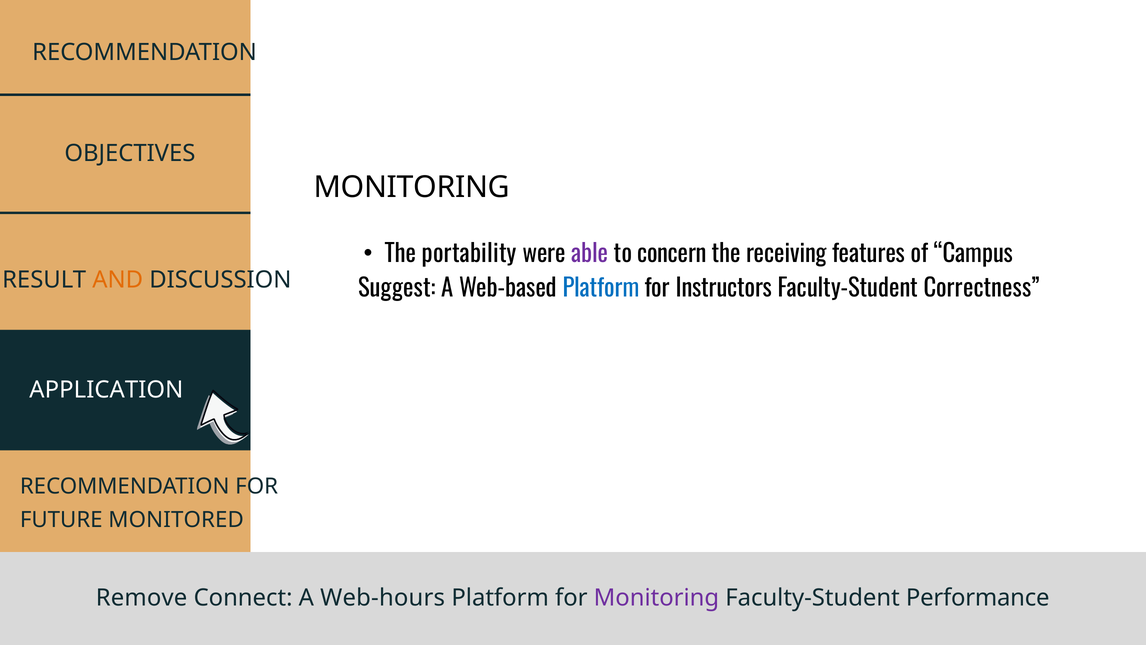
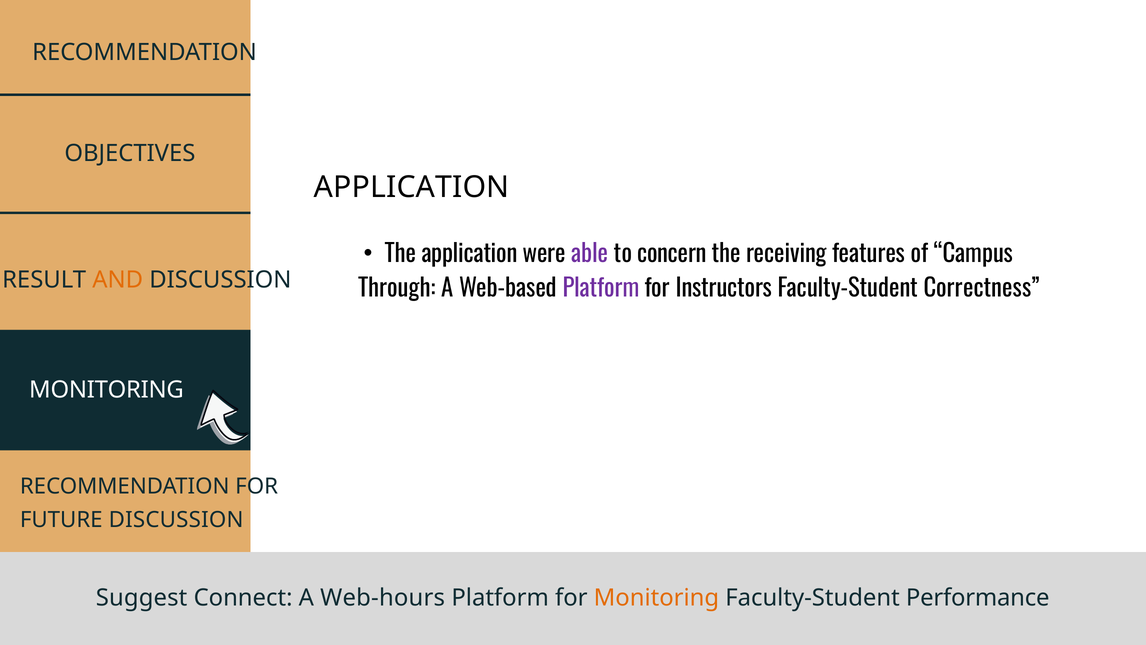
MONITORING: MONITORING -> APPLICATION (412, 187)
The portability: portability -> application (469, 254)
Suggest: Suggest -> Through (397, 288)
Platform colour: blue -> purple (601, 288)
APPLICATION: APPLICATION -> MONITORING (106, 390)
FUTURE MONITORED: MONITORED -> DISCUSSION (176, 519)
Remove: Remove -> Suggest (142, 598)
Monitoring colour: purple -> orange (656, 598)
